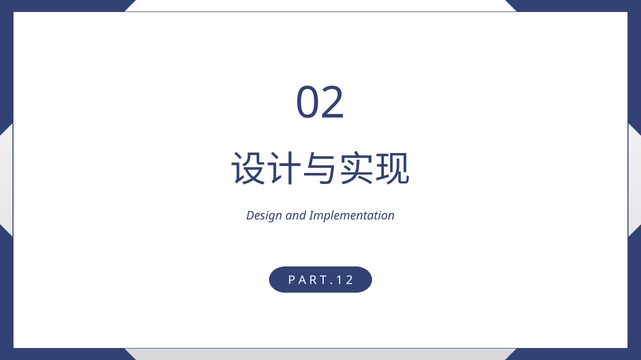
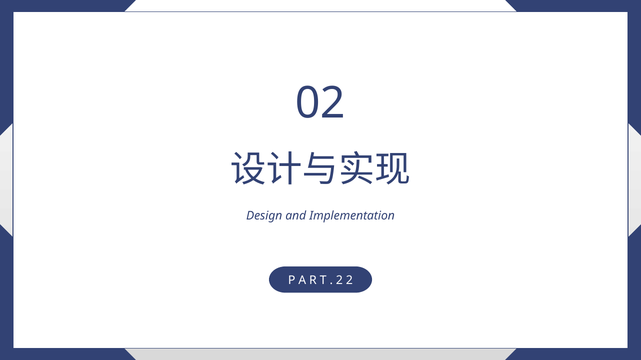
1: 1 -> 2 (339, 281)
